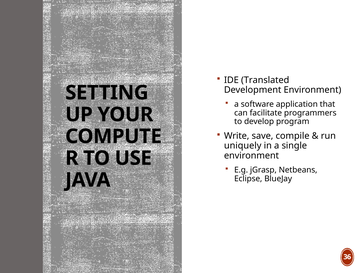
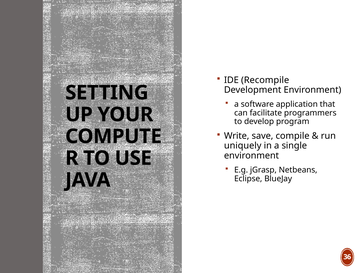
Translated: Translated -> Recompile (265, 80)
